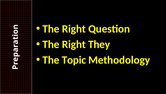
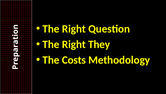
Topic: Topic -> Costs (74, 60)
